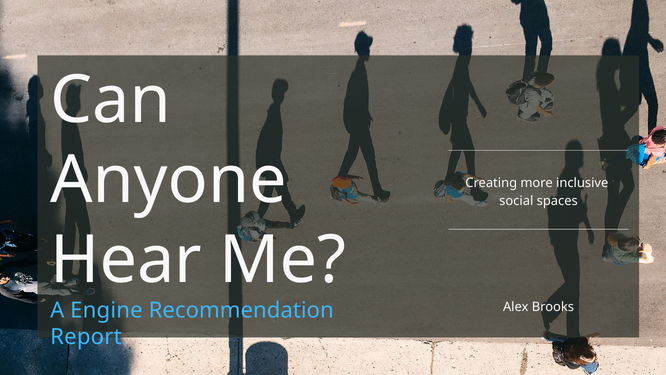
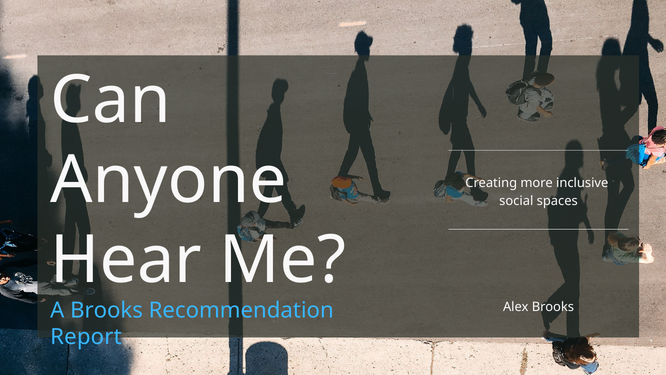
A Engine: Engine -> Brooks (107, 310)
